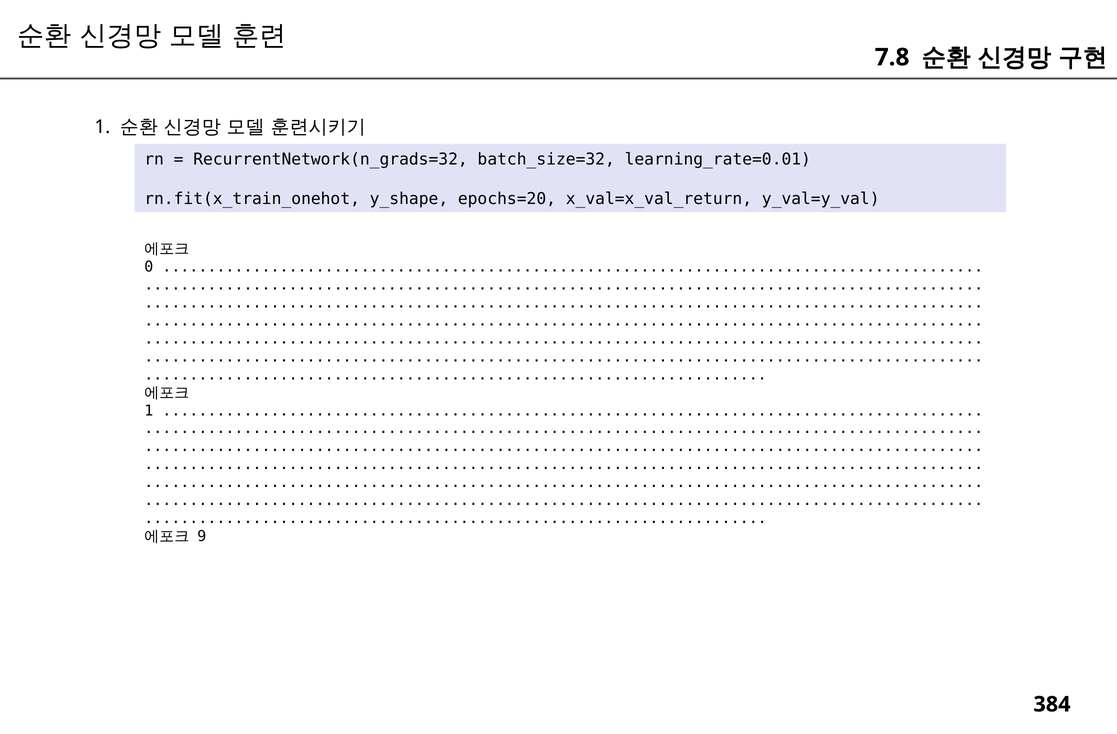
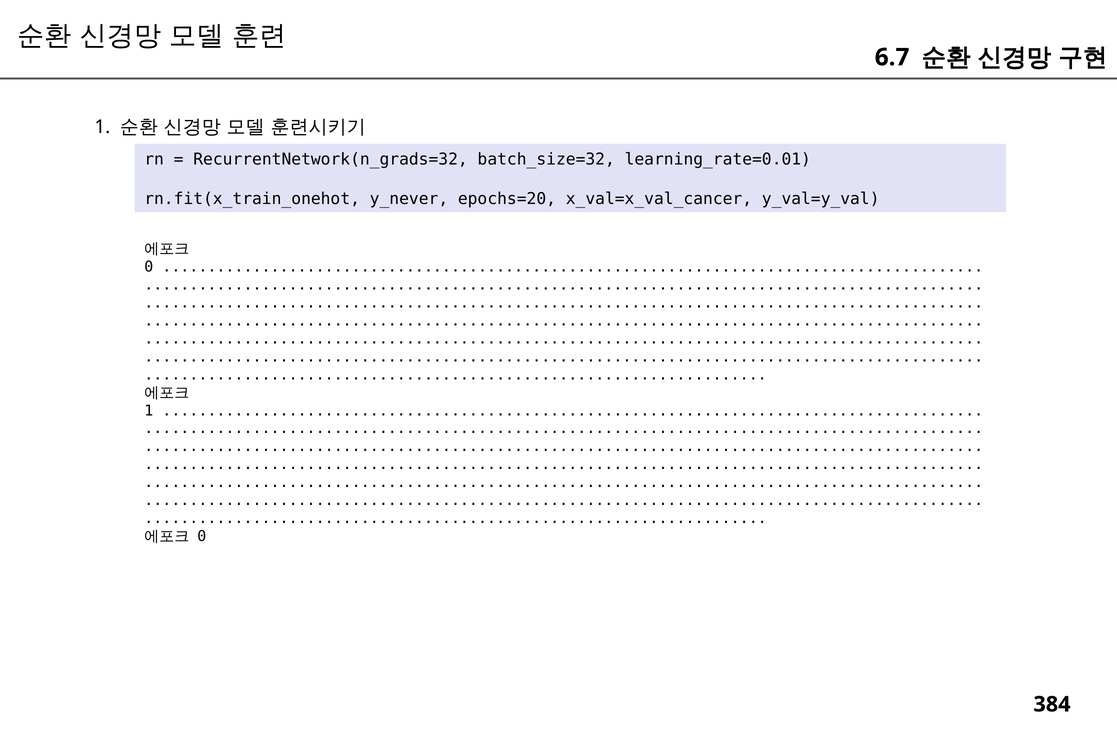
7.8: 7.8 -> 6.7 (892, 57)
y_shape: y_shape -> y_never (409, 199)
x_val=x_val_return: x_val=x_val_return -> x_val=x_val_cancer (659, 199)
9: 9 -> 0 (202, 536)
